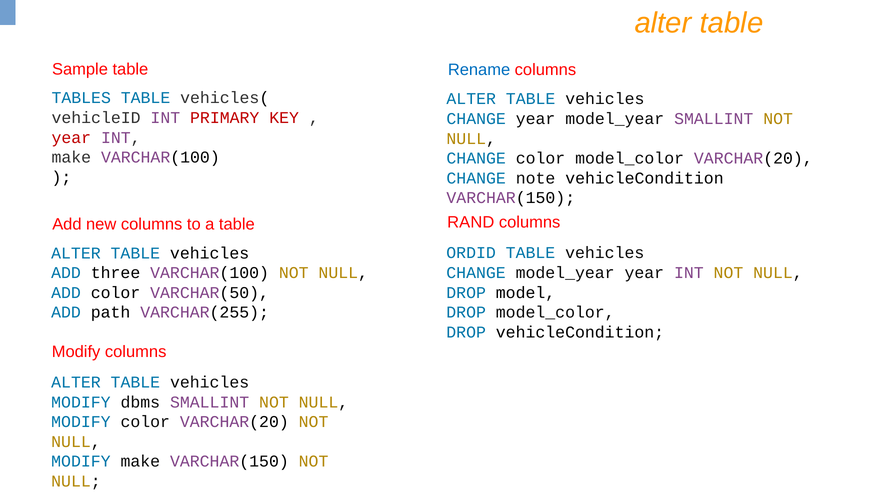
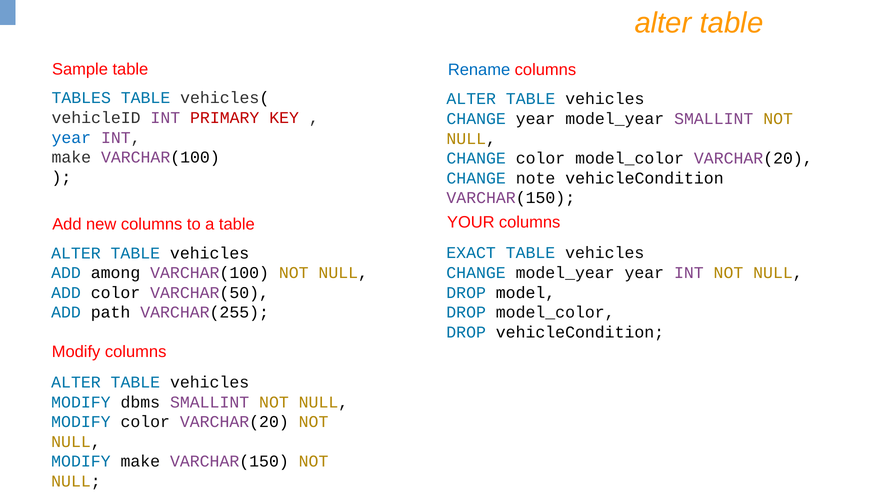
year colour: red -> blue (71, 138)
RAND: RAND -> YOUR (471, 223)
ORDID: ORDID -> EXACT (471, 253)
three: three -> among (116, 273)
